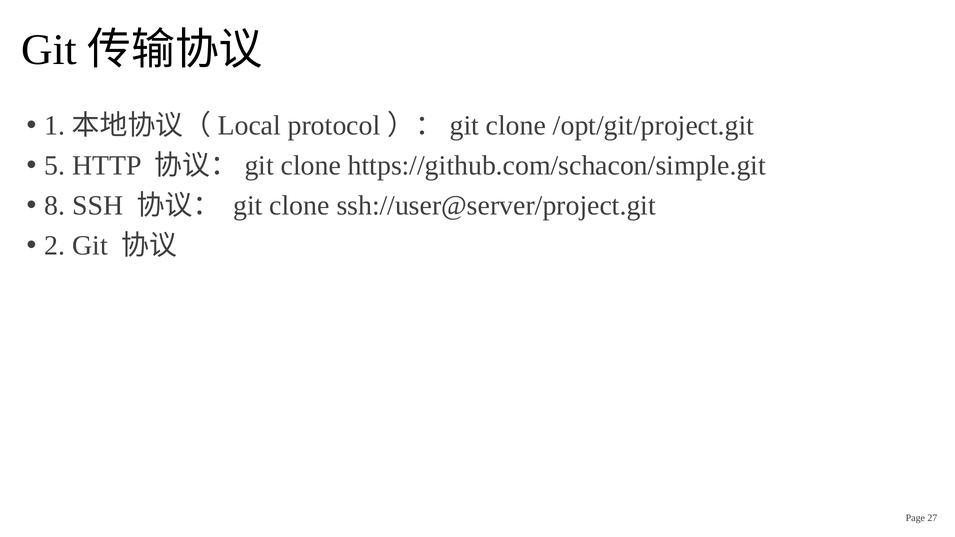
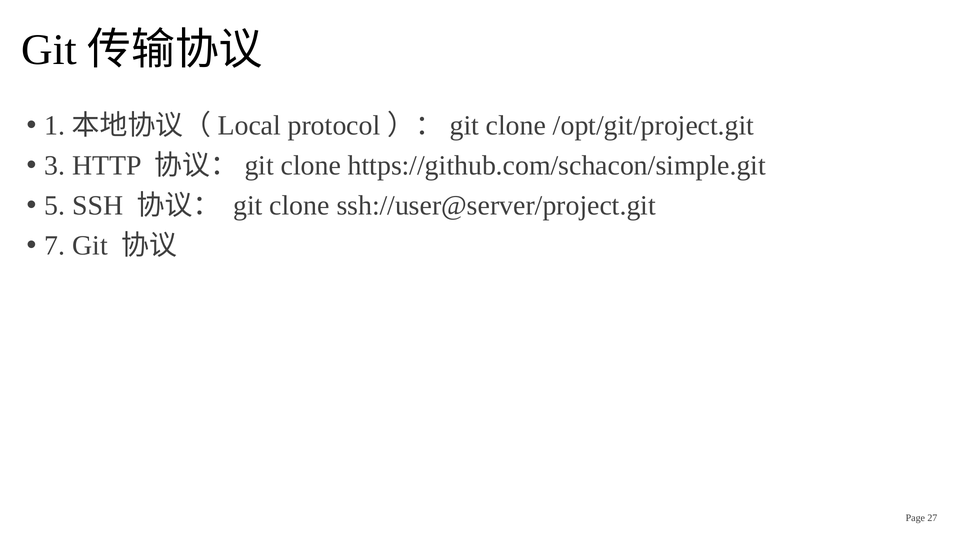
5: 5 -> 3 (55, 166)
8: 8 -> 5 (55, 206)
2: 2 -> 7 (55, 246)
